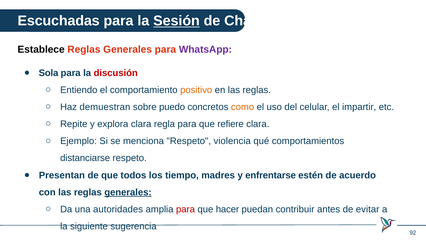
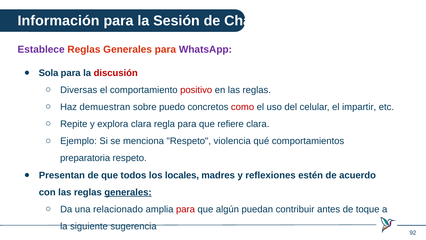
Escuchadas: Escuchadas -> Información (59, 21)
Sesión underline: present -> none (176, 21)
Establece colour: black -> purple (41, 50)
Entiendo: Entiendo -> Diversas (79, 90)
positivo colour: orange -> red (196, 90)
como colour: orange -> red (243, 107)
distanciarse: distanciarse -> preparatoria (85, 158)
tiempo: tiempo -> locales (182, 175)
enfrentarse: enfrentarse -> reflexiones (271, 175)
autoridades: autoridades -> relacionado (118, 209)
hacer: hacer -> algún (227, 209)
evitar: evitar -> toque (368, 209)
